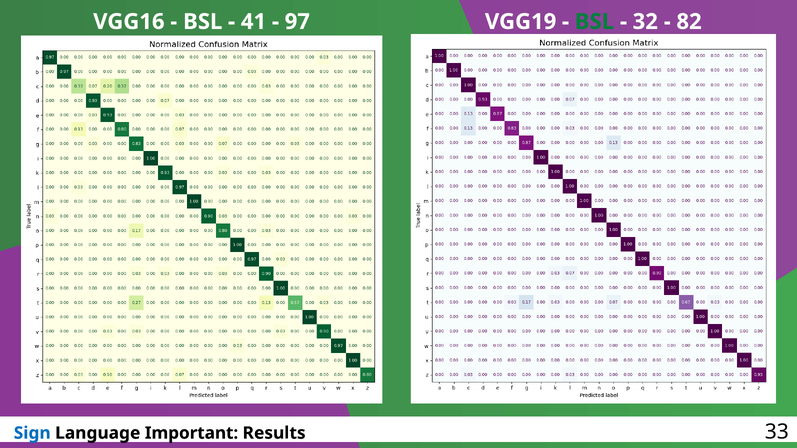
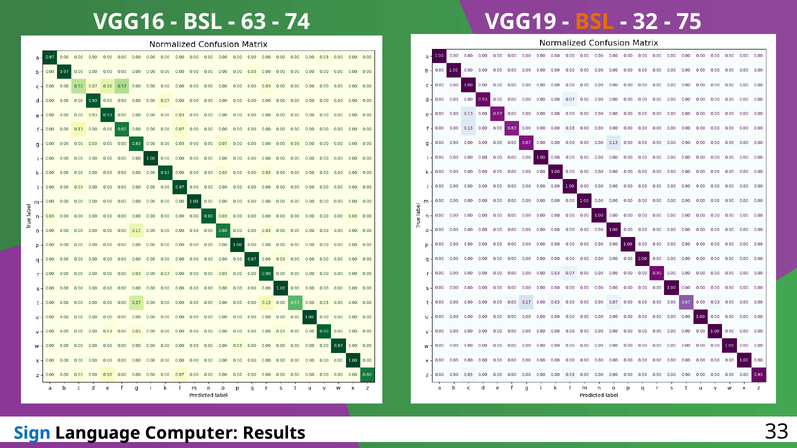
41: 41 -> 63 (254, 22)
97: 97 -> 74 (297, 22)
BSL colour: green -> orange (594, 22)
82: 82 -> 75 (689, 22)
Important: Important -> Computer (191, 433)
